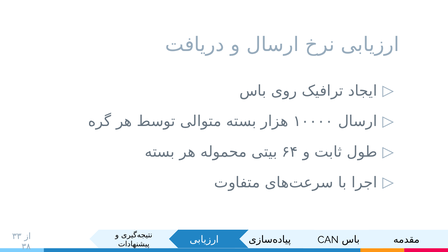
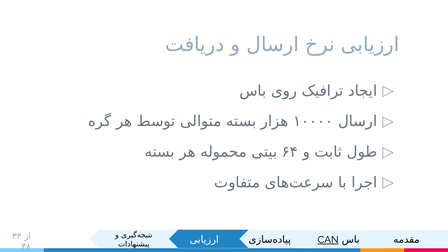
CAN underline: none -> present (328, 240)
